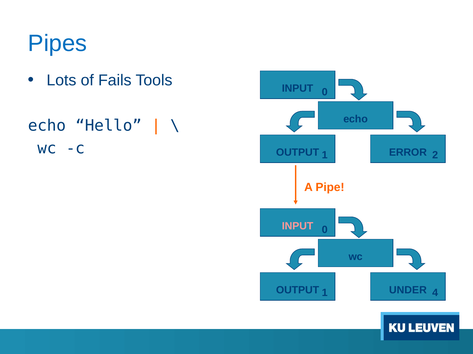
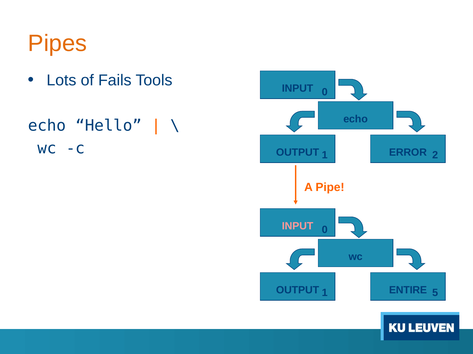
Pipes colour: blue -> orange (57, 43)
UNDER: UNDER -> ENTIRE (408, 291)
4: 4 -> 5 (435, 293)
